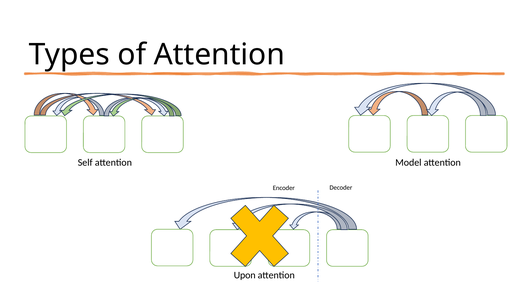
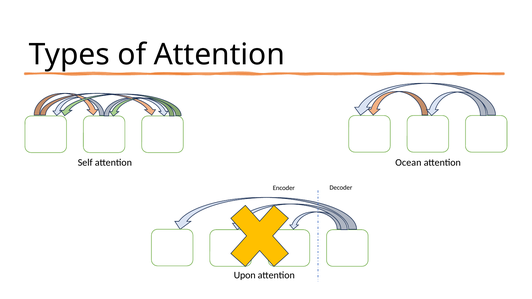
Model: Model -> Ocean (408, 163)
